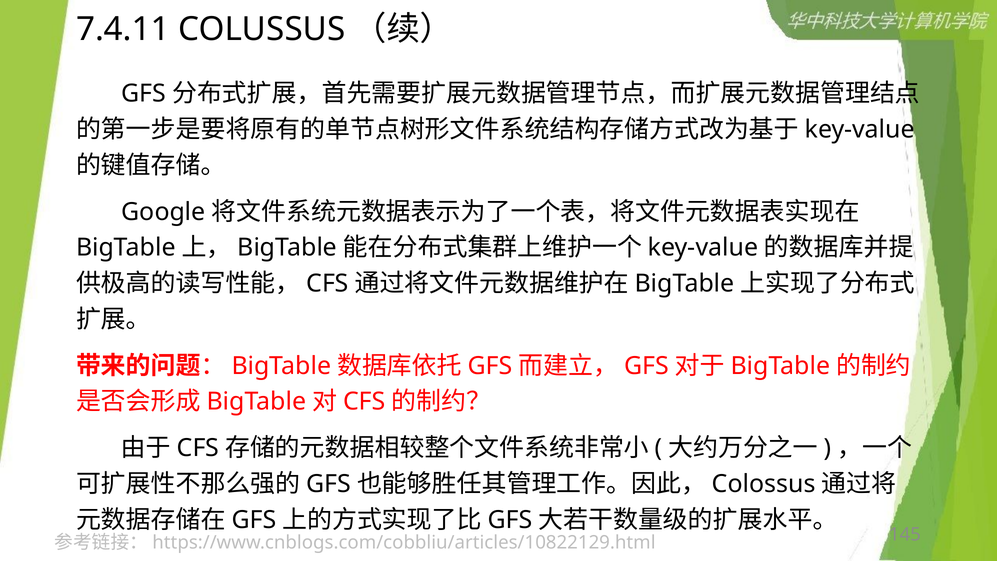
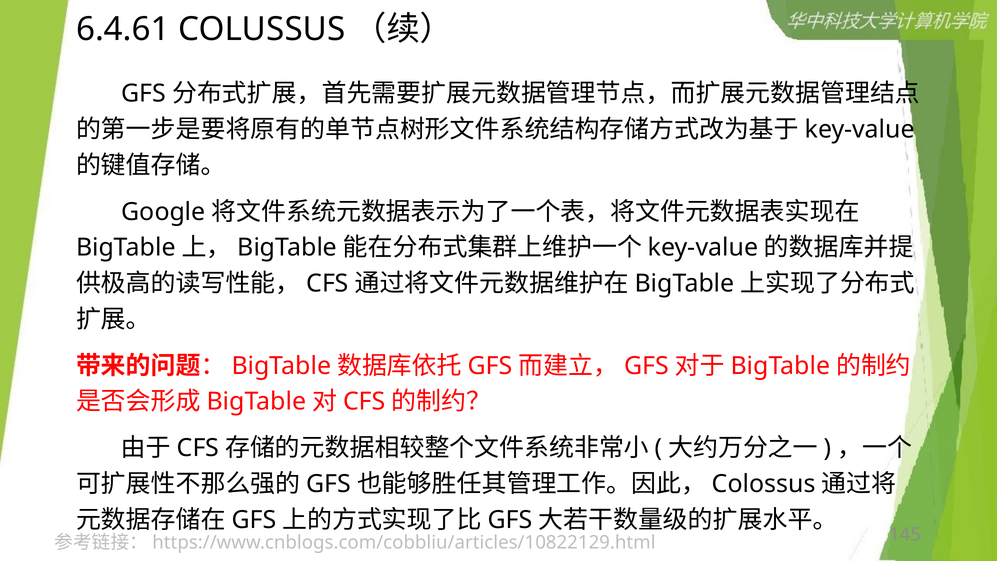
7.4.11: 7.4.11 -> 6.4.61 (123, 29)
